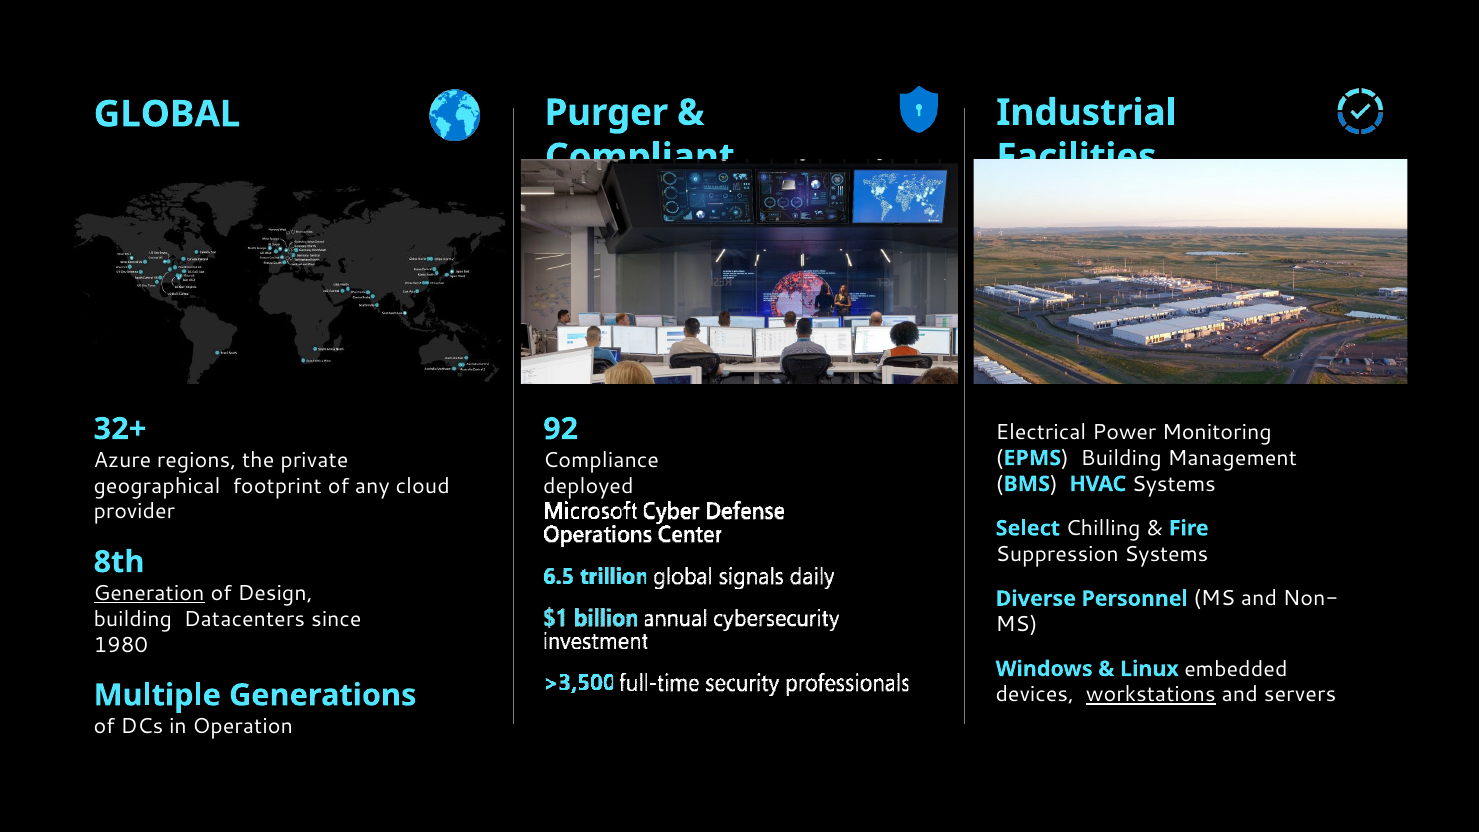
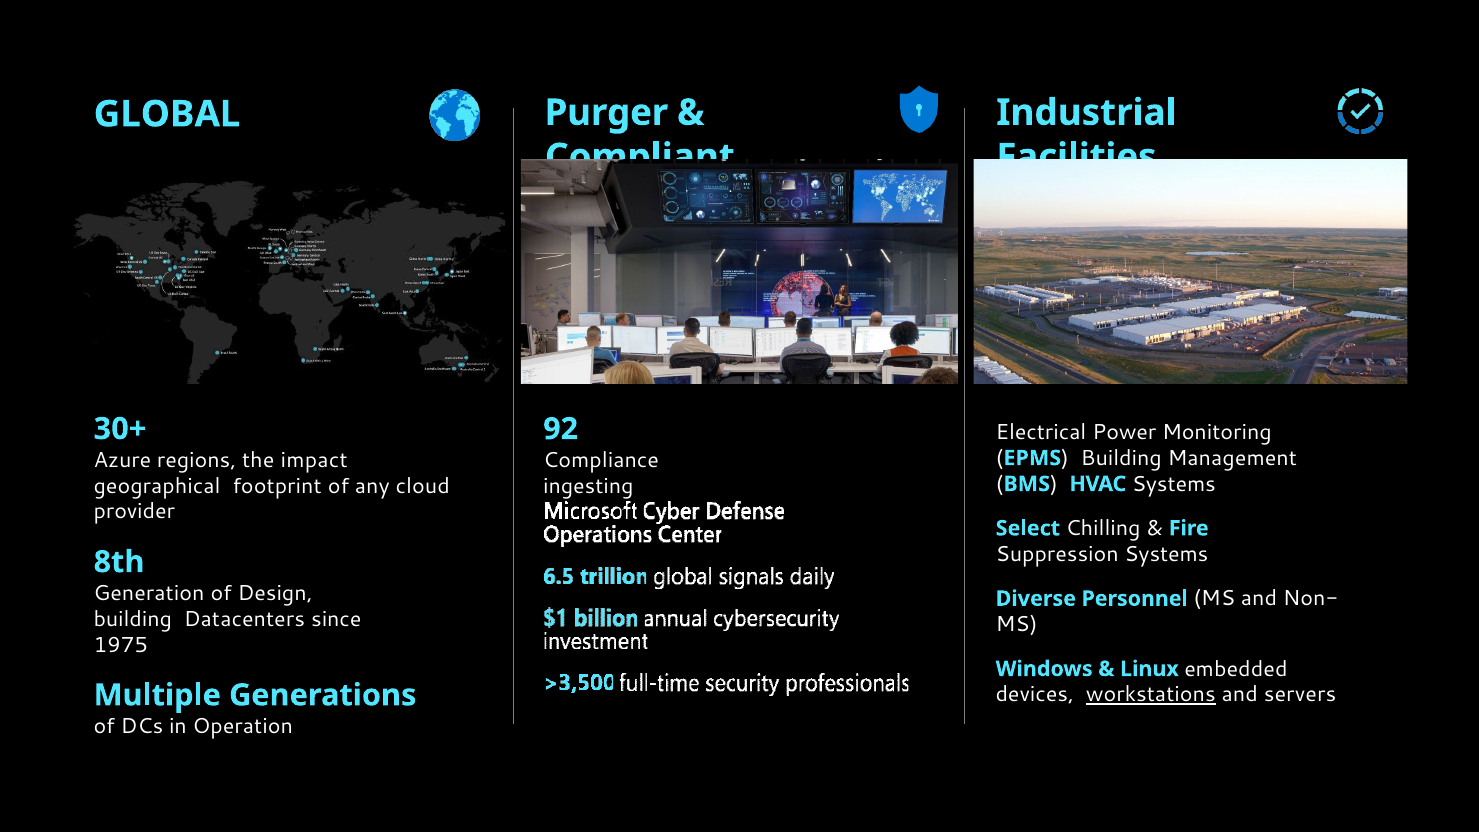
32+: 32+ -> 30+ (120, 429)
private: private -> impact (314, 460)
deployed: deployed -> ingesting (588, 486)
Generation underline: present -> none (149, 593)
1980: 1980 -> 1975 (121, 645)
